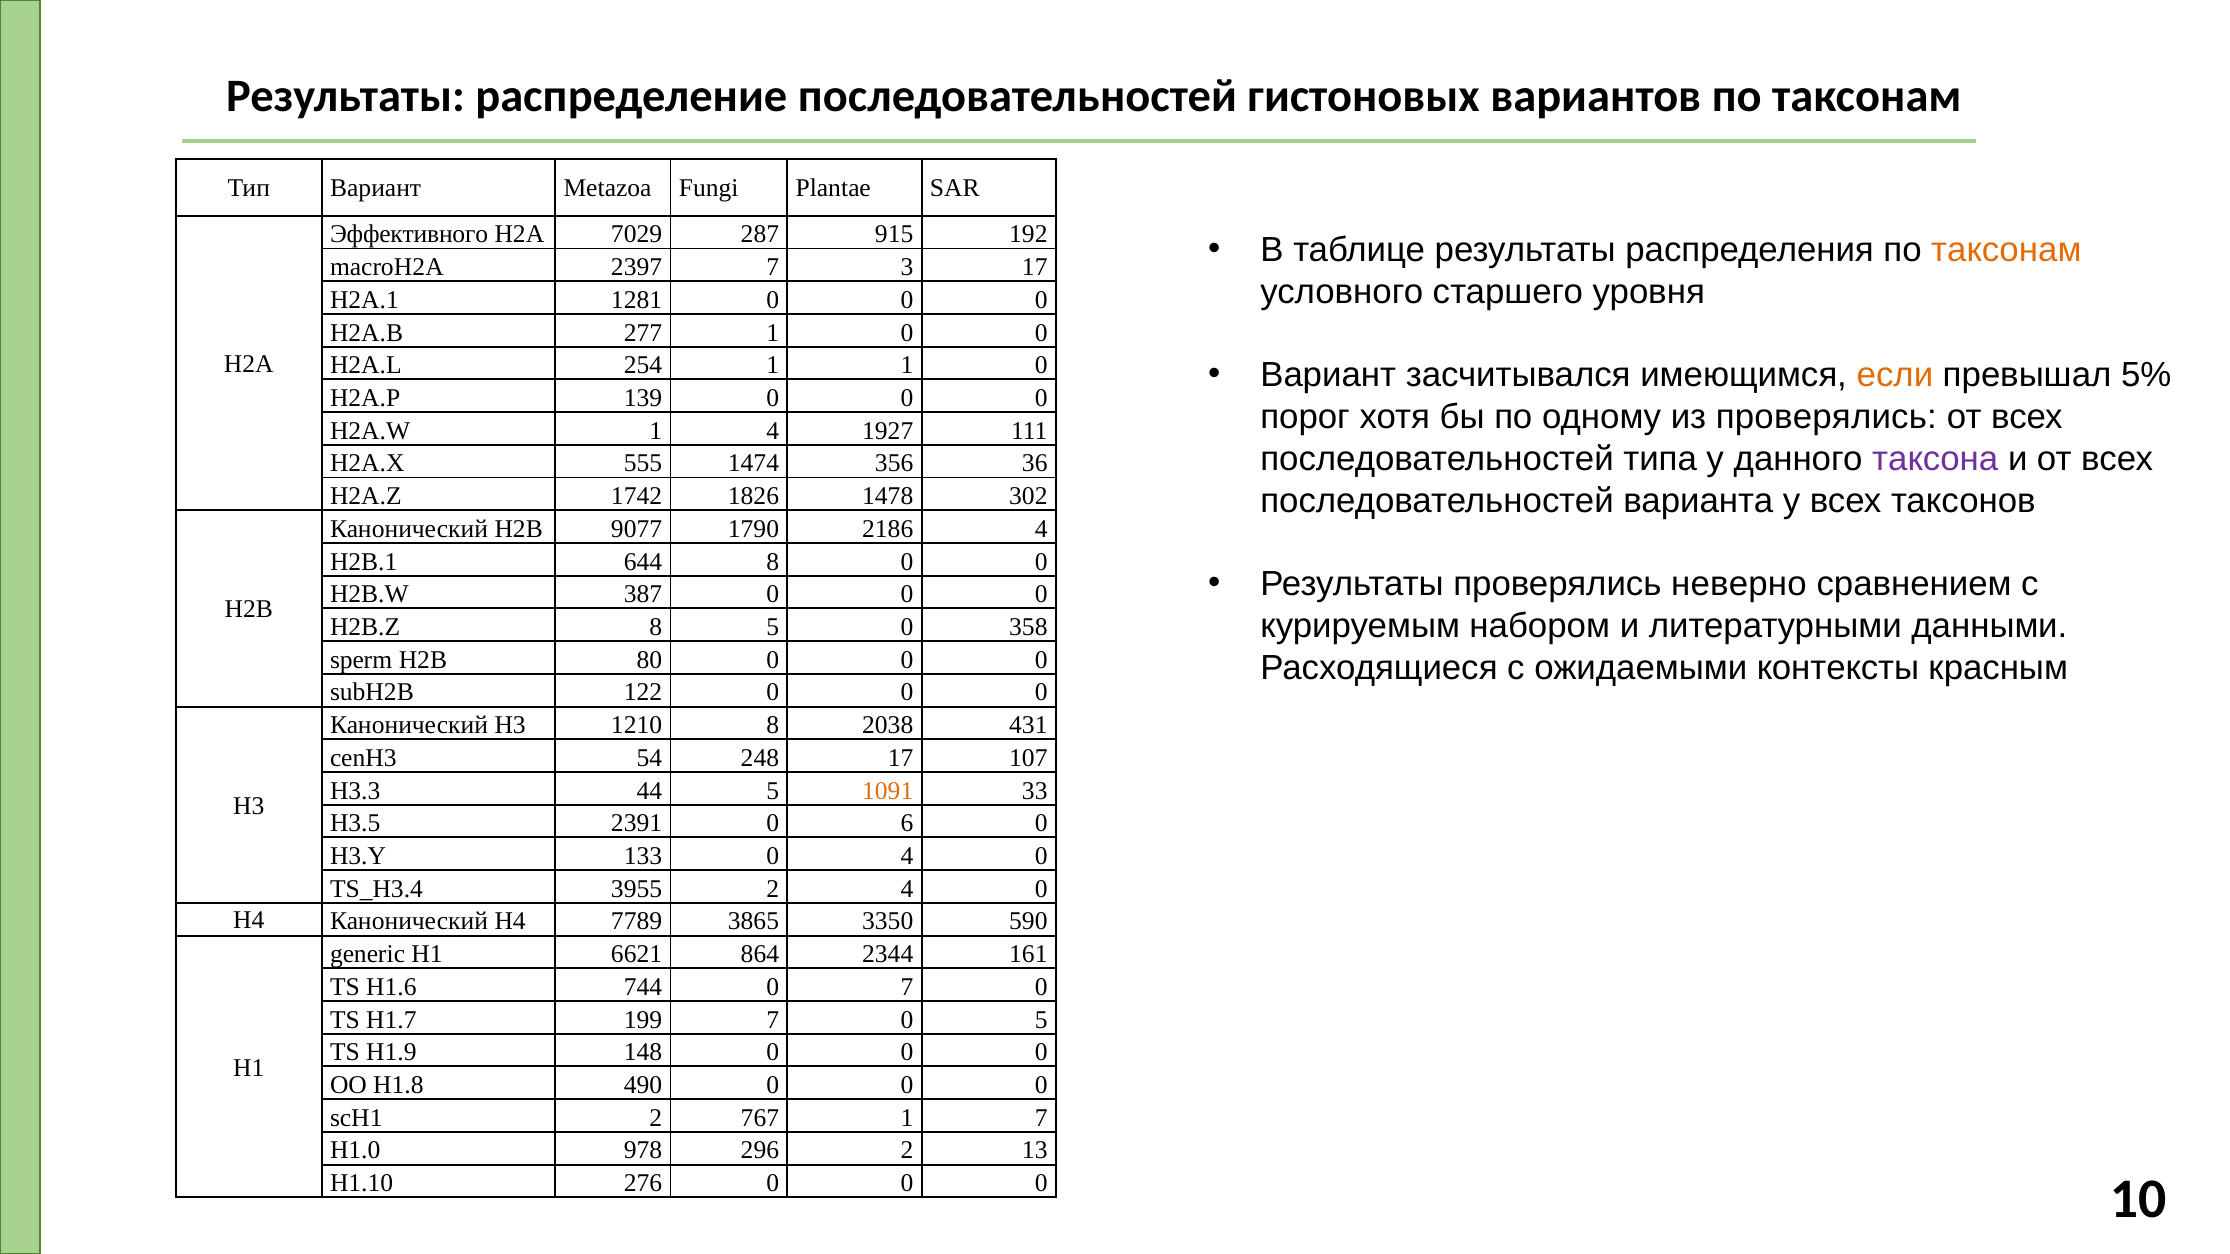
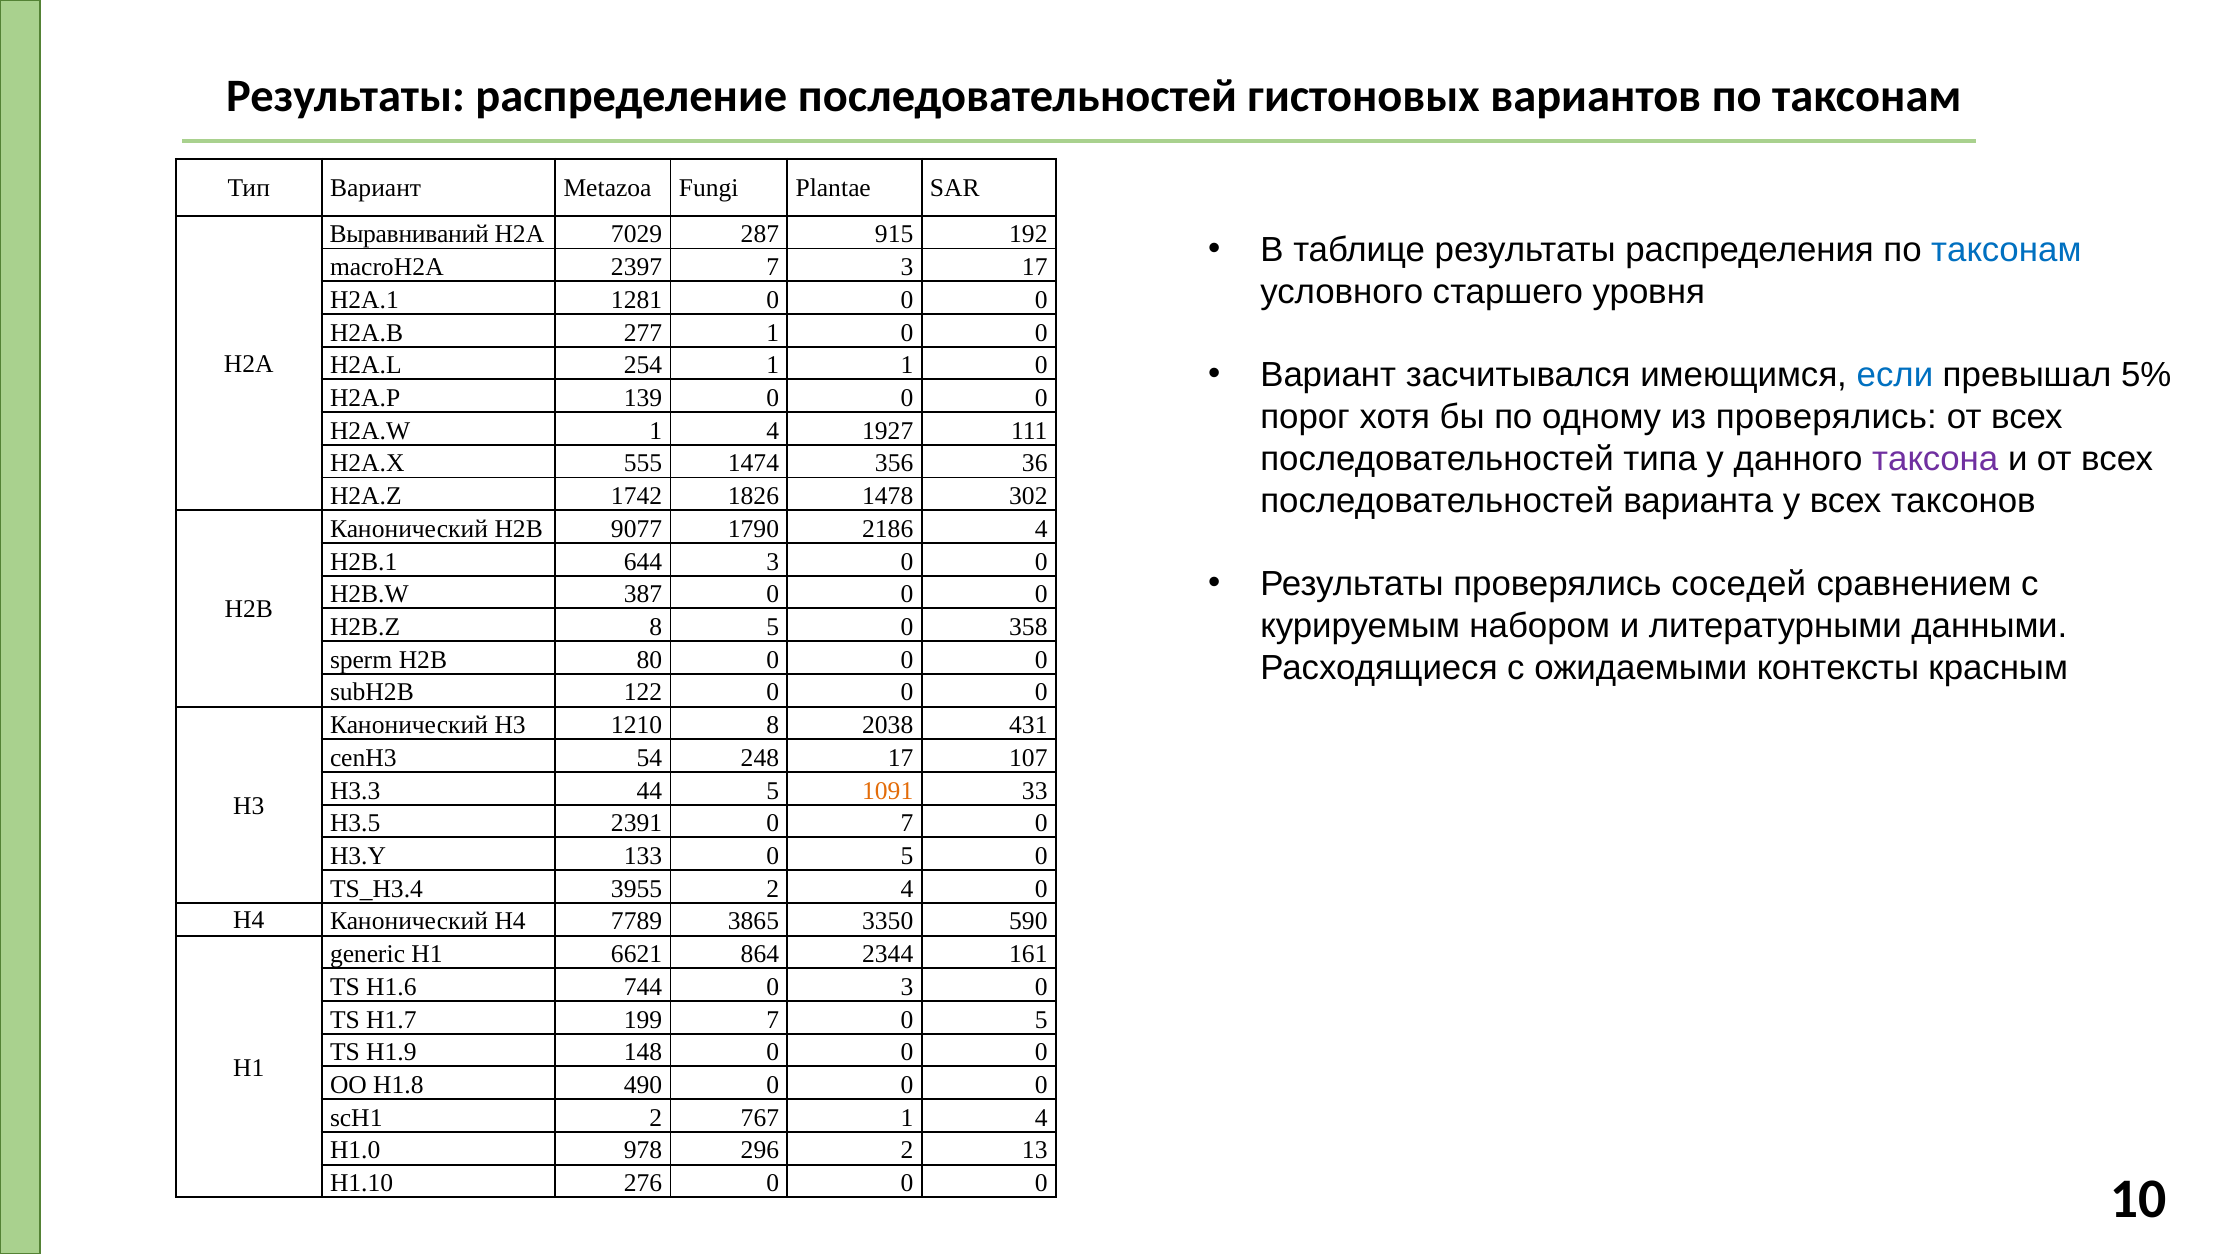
Эффективного: Эффективного -> Выравниваний (409, 235)
таксонам colour: orange -> blue (2006, 250)
если colour: orange -> blue (1895, 375)
644 8: 8 -> 3 (773, 562)
неверно: неверно -> соседей (1739, 584)
0 6: 6 -> 7 (907, 824)
133 0 4: 4 -> 5 (907, 856)
0 7: 7 -> 3 (907, 987)
767 1 7: 7 -> 4 (1041, 1118)
